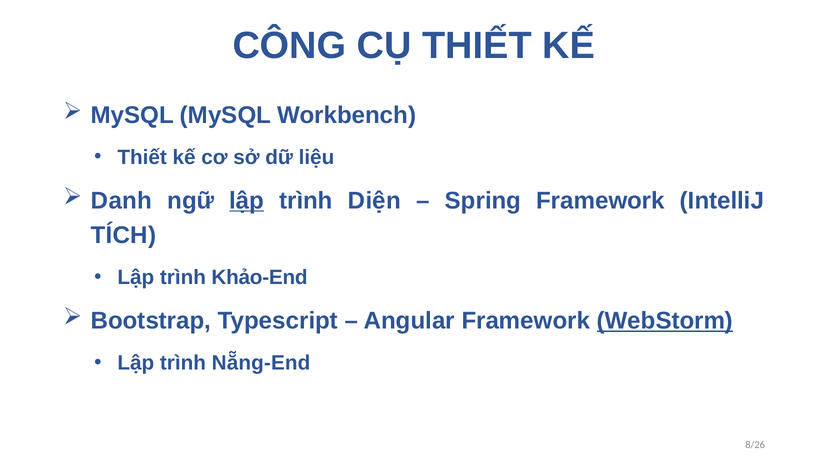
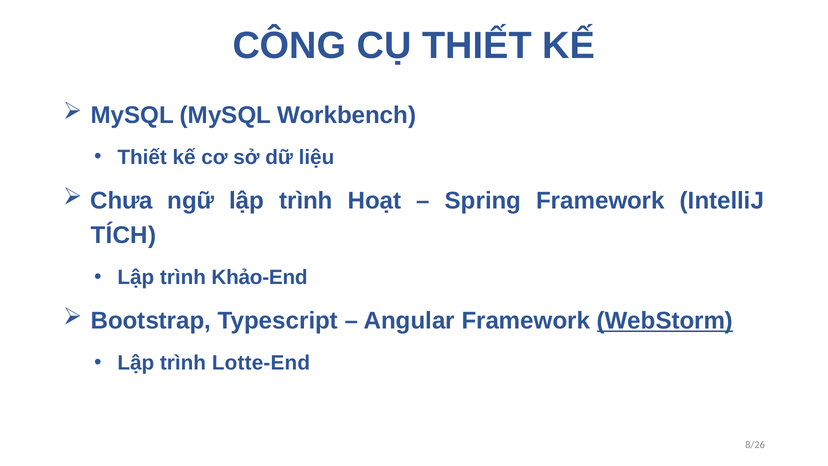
Danh: Danh -> Chưa (122, 201)
lập underline: present -> none (247, 201)
Diện: Diện -> Hoạt (374, 201)
Nẵng-End: Nẵng-End -> Lotte-End (261, 363)
